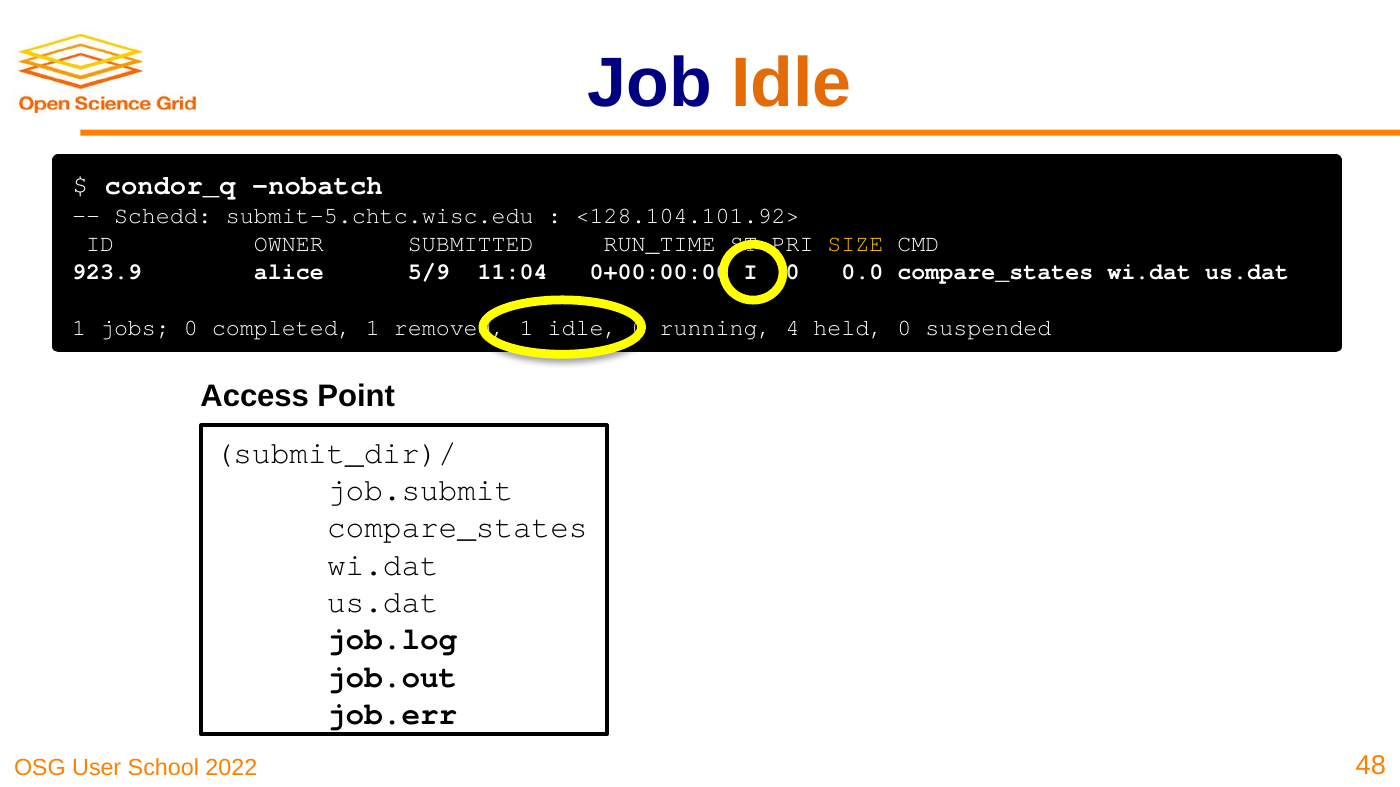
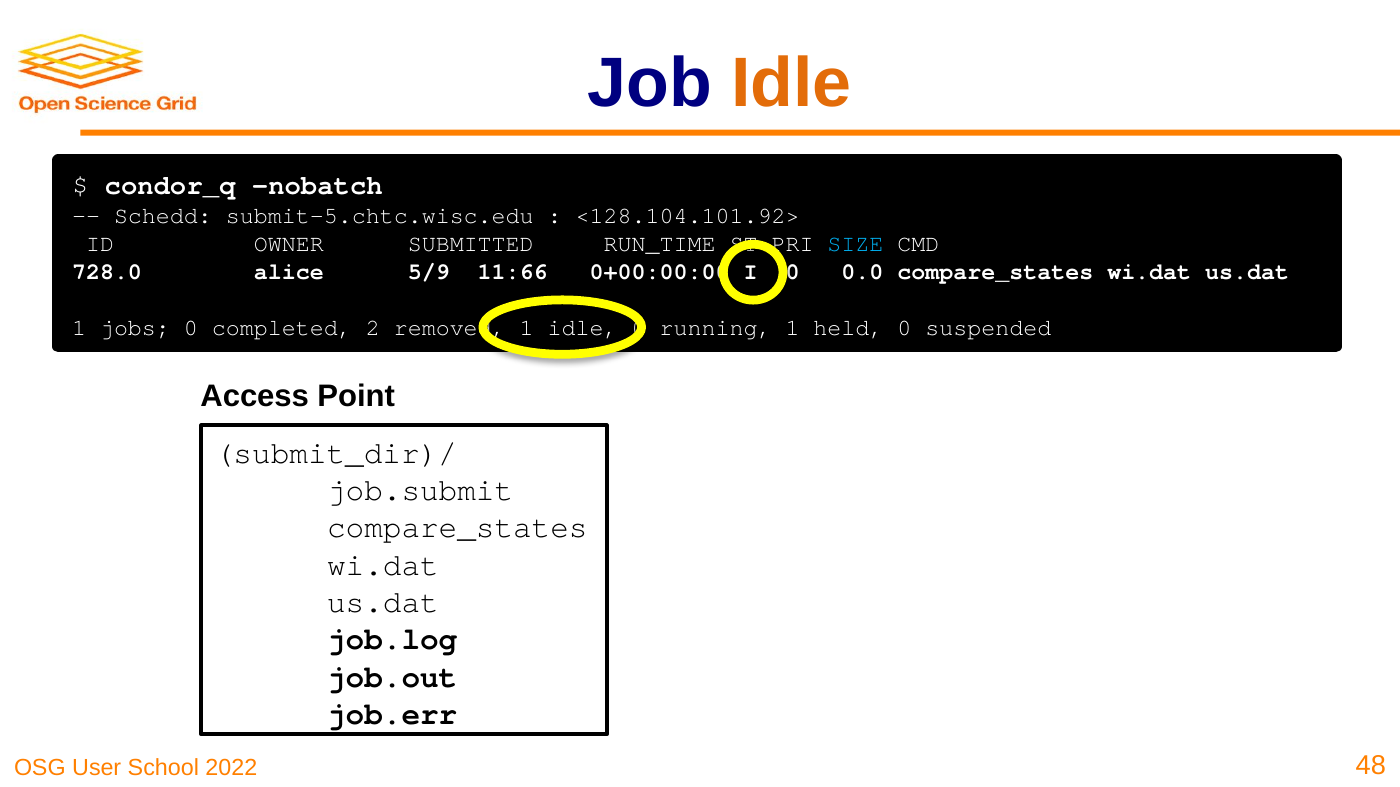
SIZE colour: yellow -> light blue (855, 244)
923.9: 923.9 -> 728.0 (107, 272)
11:04: 11:04 -> 11:66 (513, 272)
completed 1: 1 -> 2 (373, 328)
running 4: 4 -> 1 (792, 328)
